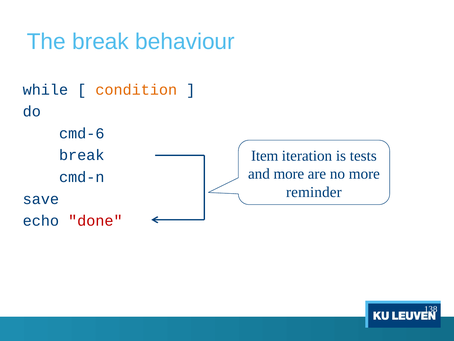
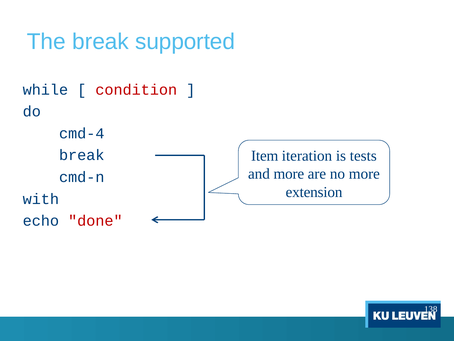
behaviour: behaviour -> supported (185, 42)
condition colour: orange -> red (136, 90)
cmd-6: cmd-6 -> cmd-4 (82, 133)
reminder: reminder -> extension (314, 192)
save: save -> with (41, 199)
